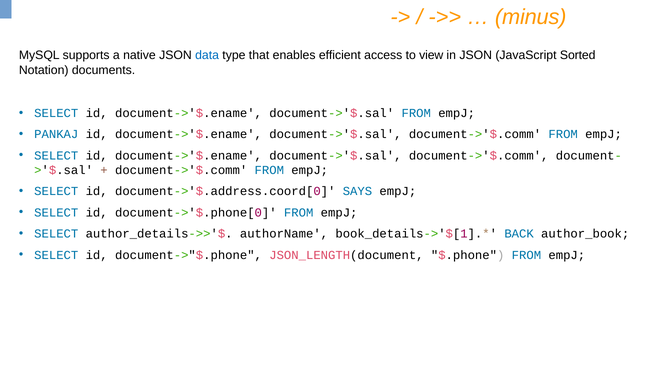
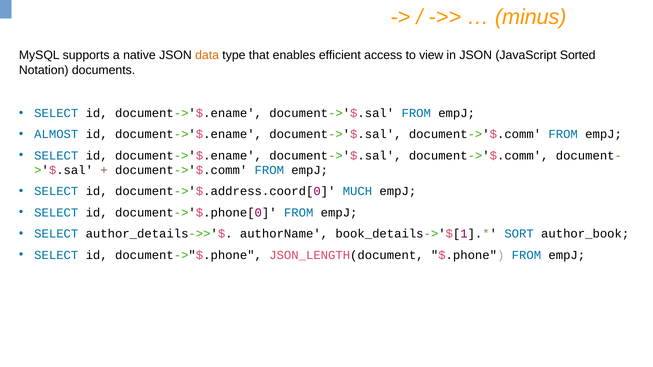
data colour: blue -> orange (207, 55)
PANKAJ: PANKAJ -> ALMOST (56, 134)
SAYS: SAYS -> MUCH (357, 192)
BACK: BACK -> SORT (519, 234)
